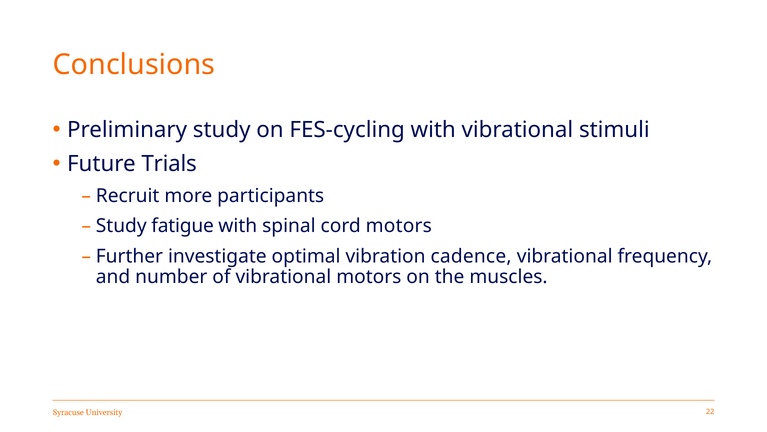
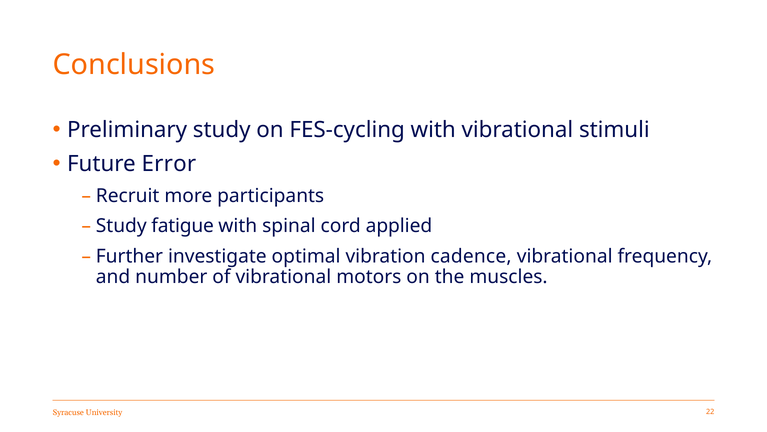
Trials: Trials -> Error (169, 163)
cord motors: motors -> applied (399, 226)
